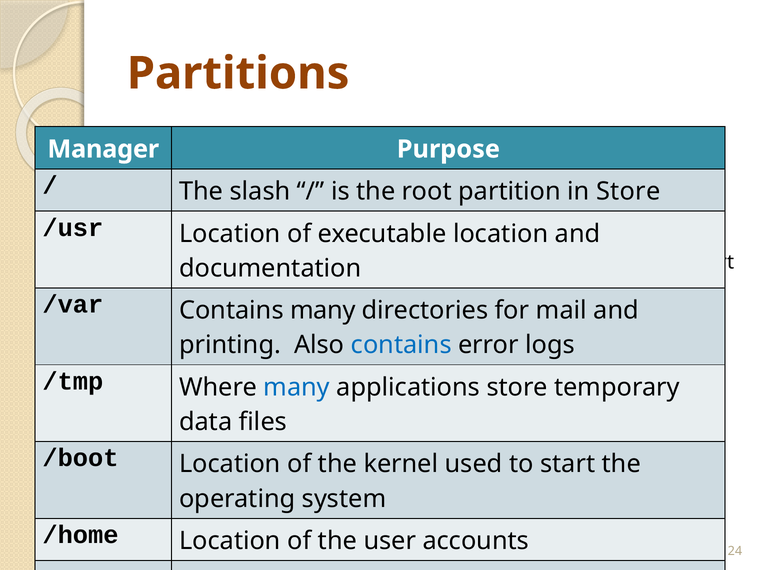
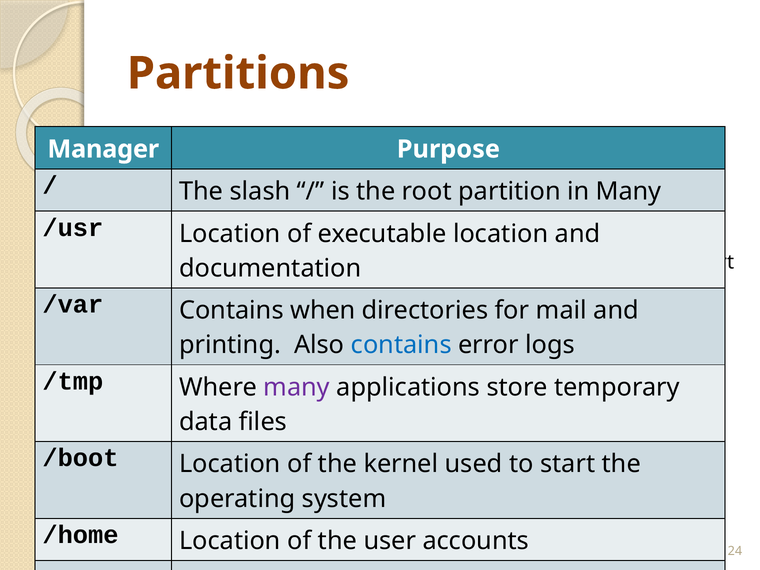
in Store: Store -> Many (629, 191)
Contains many: many -> when (323, 310)
many colour: blue -> purple (297, 387)
